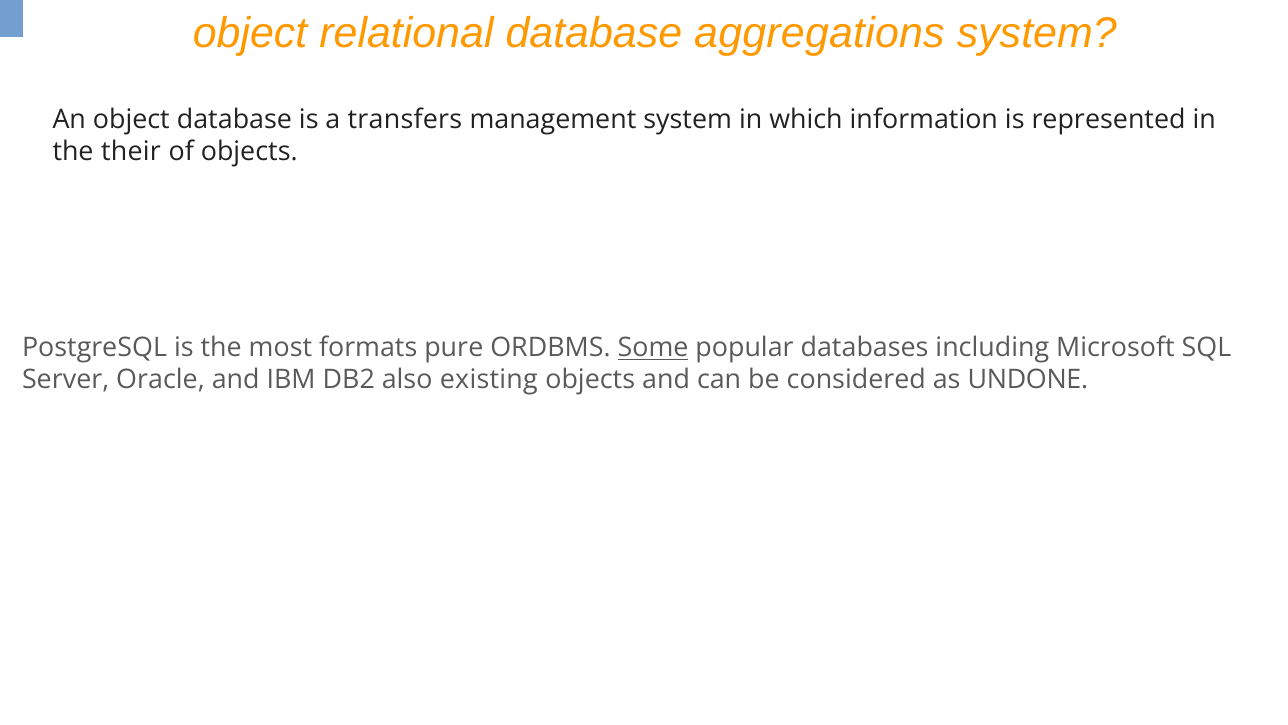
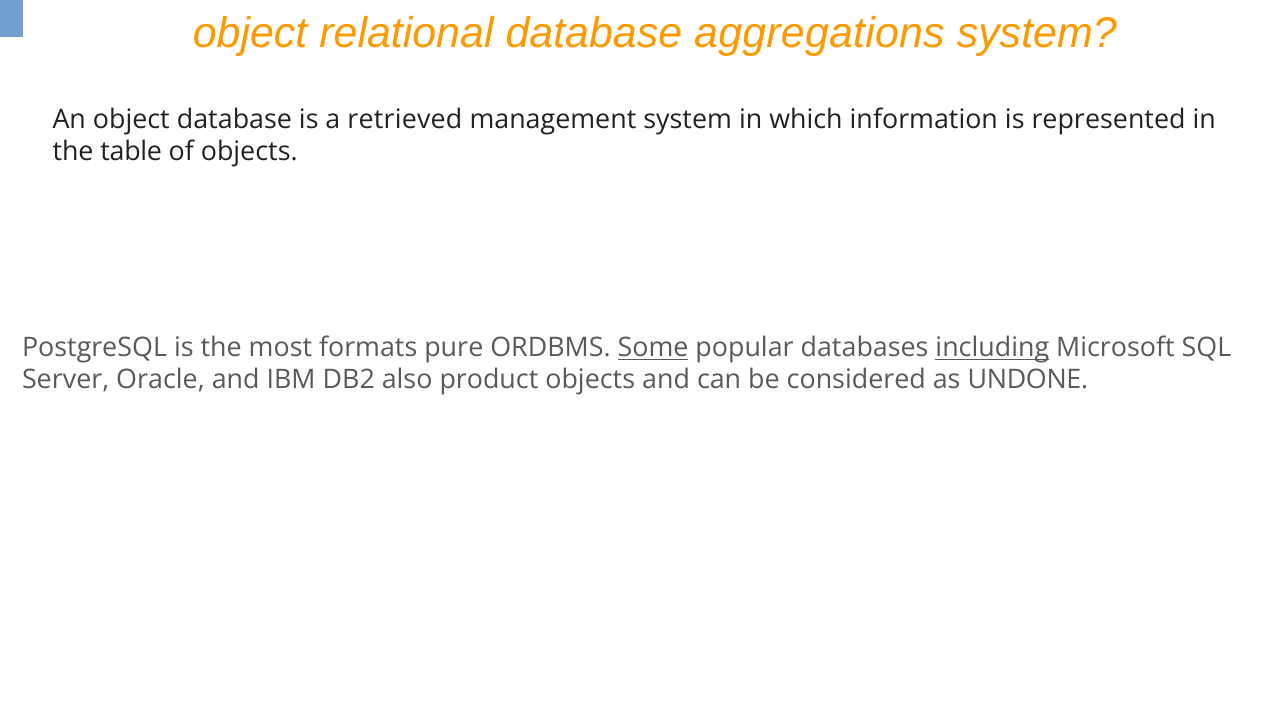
transfers: transfers -> retrieved (405, 119)
their: their -> table (131, 152)
including underline: none -> present (992, 348)
existing: existing -> product (489, 380)
